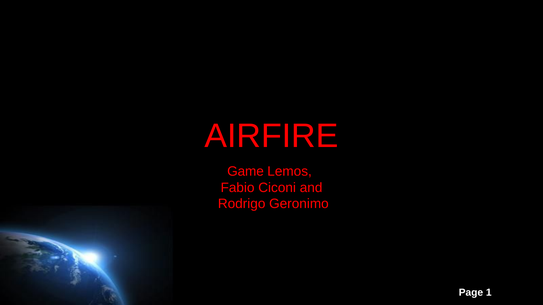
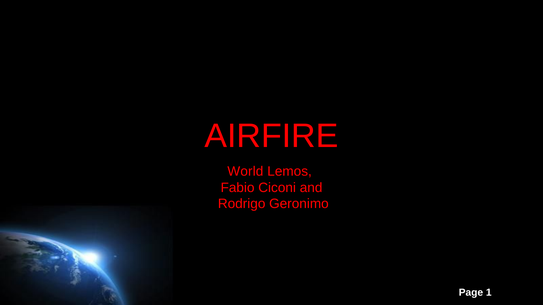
Game: Game -> World (245, 172)
